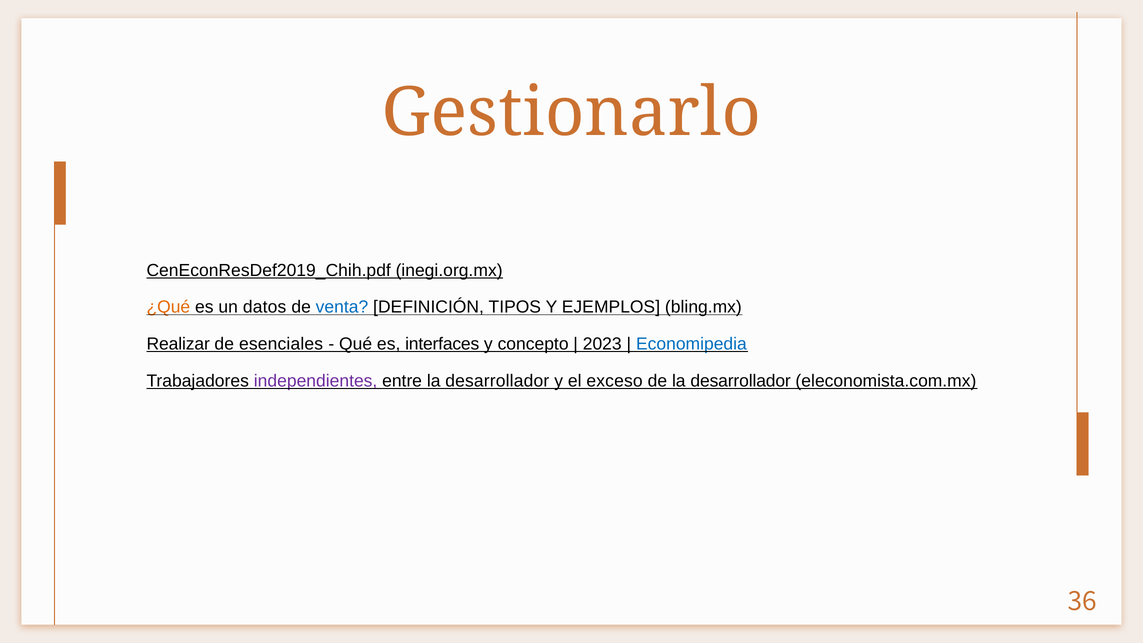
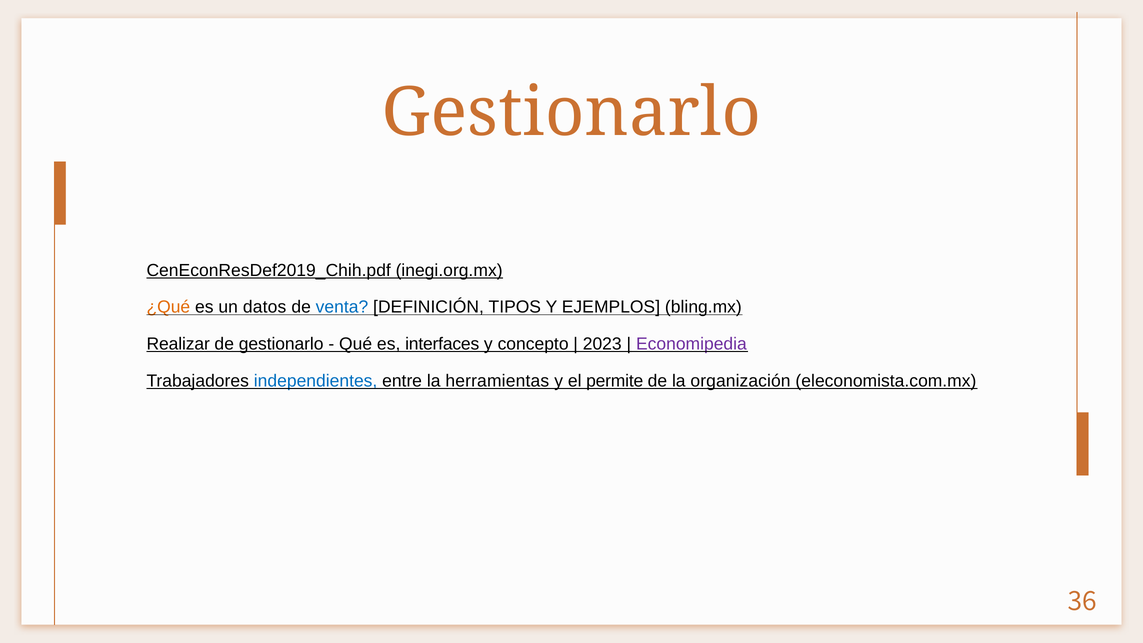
de esenciales: esenciales -> gestionarlo (281, 344)
Economipedia colour: blue -> purple (691, 344)
independientes colour: purple -> blue (316, 381)
entre la desarrollador: desarrollador -> herramientas (497, 381)
exceso: exceso -> permite (615, 381)
de la desarrollador: desarrollador -> organización (741, 381)
